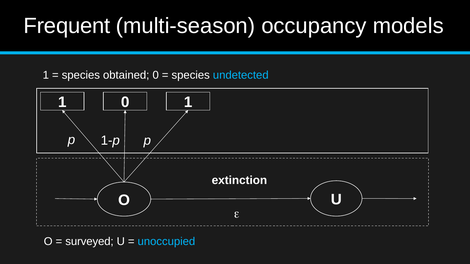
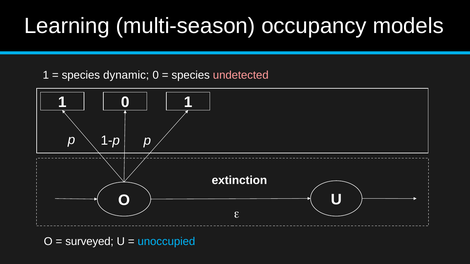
Frequent: Frequent -> Learning (67, 26)
obtained: obtained -> dynamic (126, 75)
undetected colour: light blue -> pink (241, 75)
